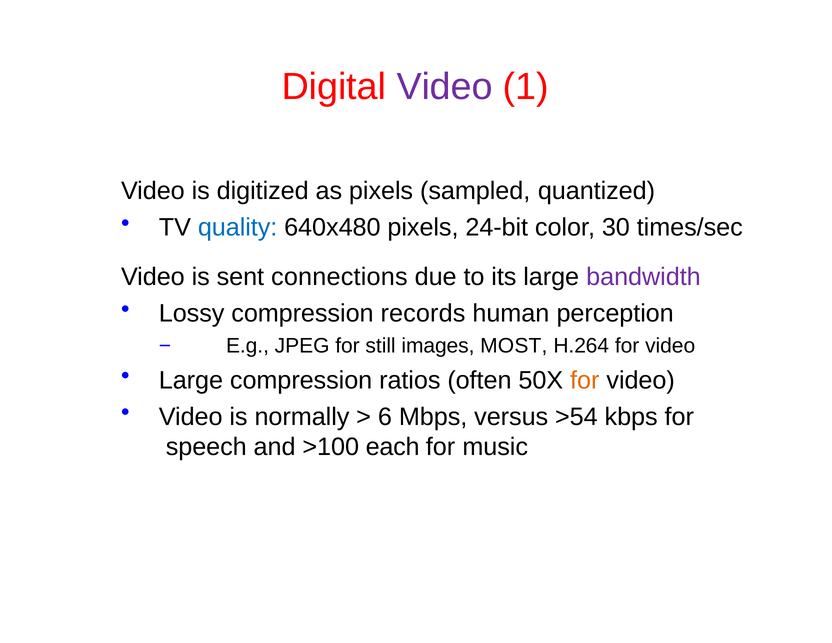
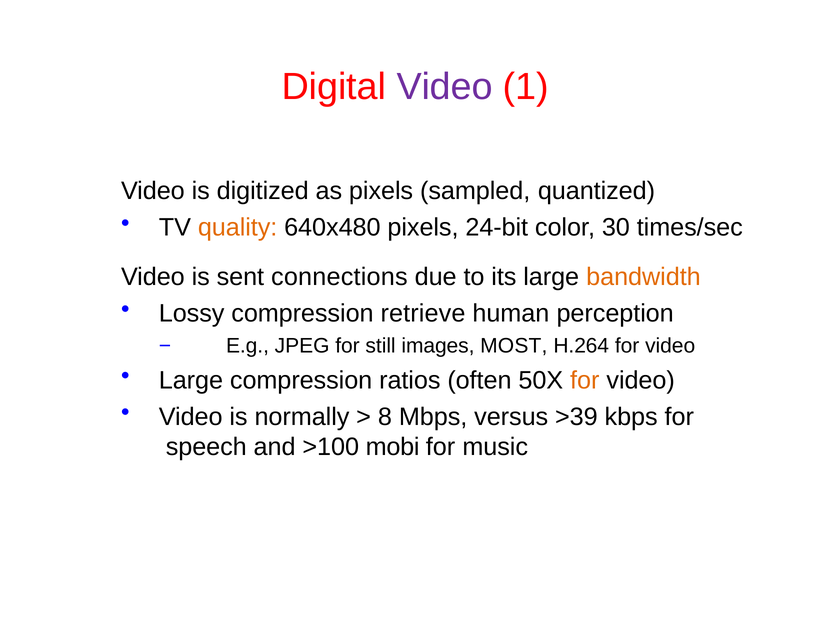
quality colour: blue -> orange (238, 228)
bandwidth colour: purple -> orange (643, 277)
records: records -> retrieve (423, 313)
6: 6 -> 8 (385, 417)
>54: >54 -> >39 (576, 417)
each: each -> mobi (393, 447)
